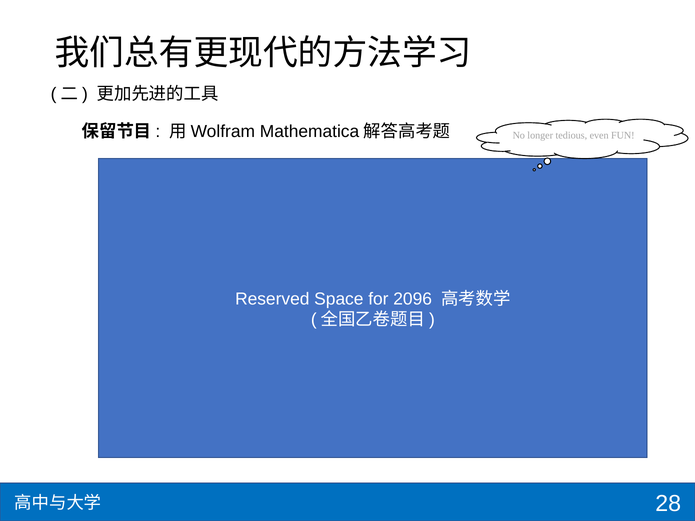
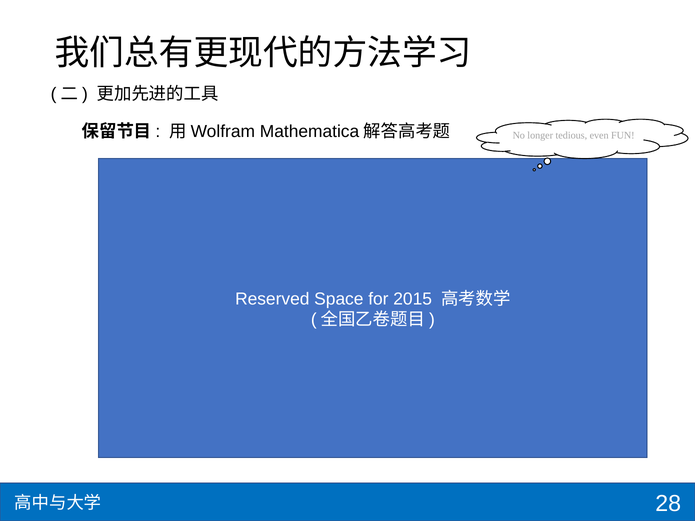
2096: 2096 -> 2015 (413, 299)
